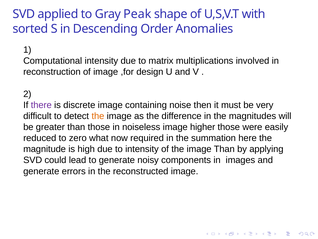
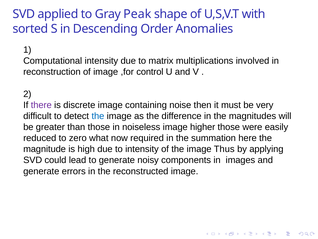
design: design -> control (150, 72)
the colour: orange -> blue (98, 116)
image Than: Than -> Thus (224, 149)
